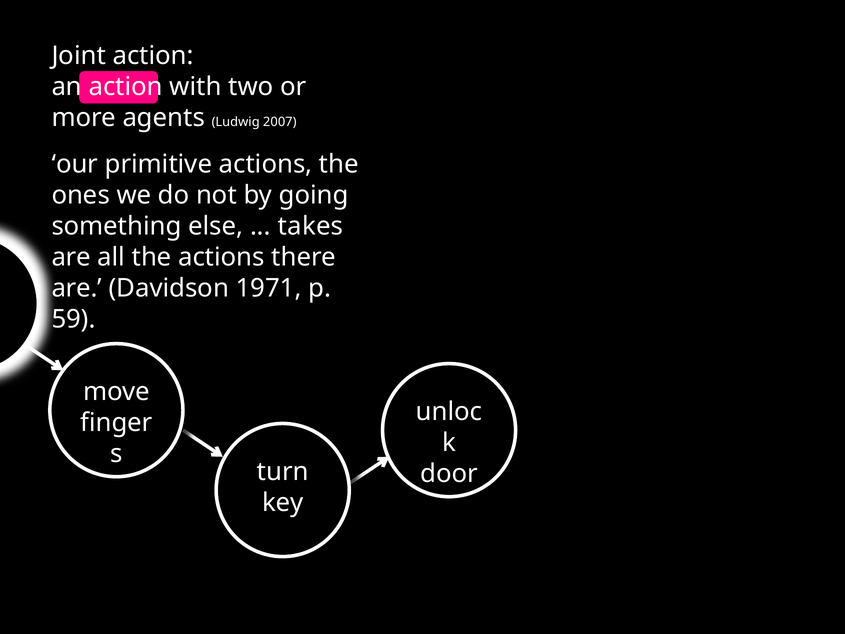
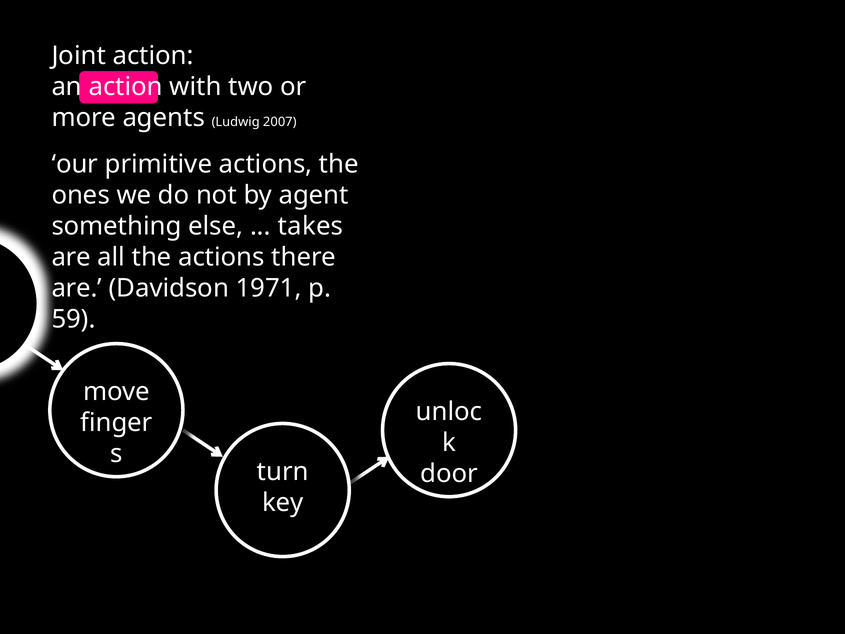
going: going -> agent (314, 195)
